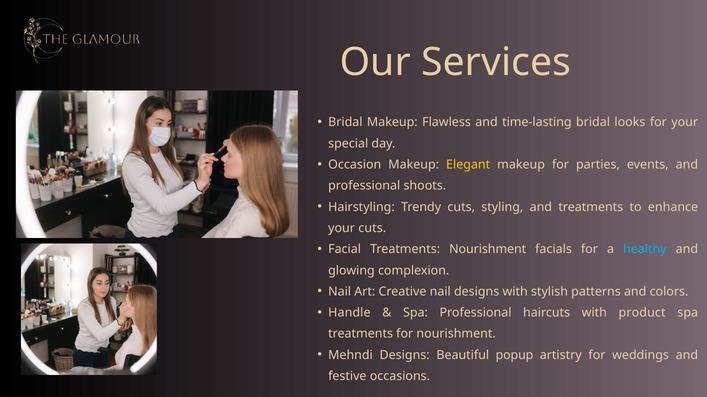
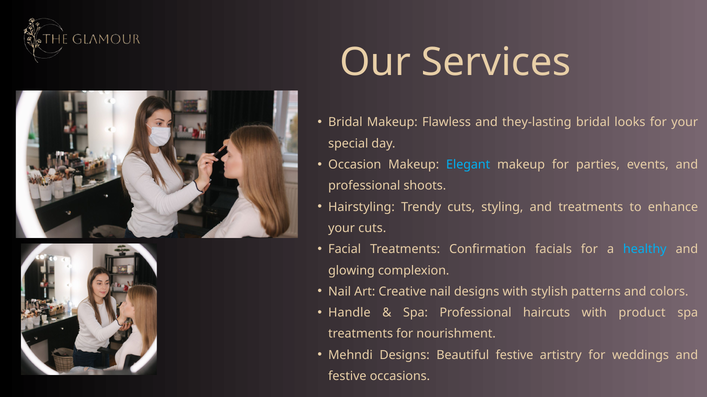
time-lasting: time-lasting -> they-lasting (537, 122)
Elegant colour: yellow -> light blue (468, 165)
Treatments Nourishment: Nourishment -> Confirmation (488, 250)
Beautiful popup: popup -> festive (515, 356)
